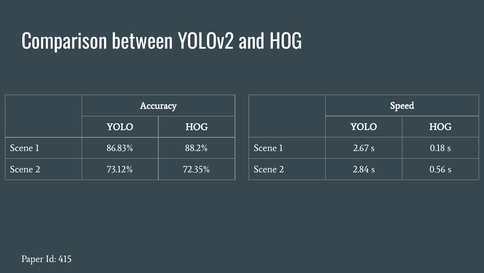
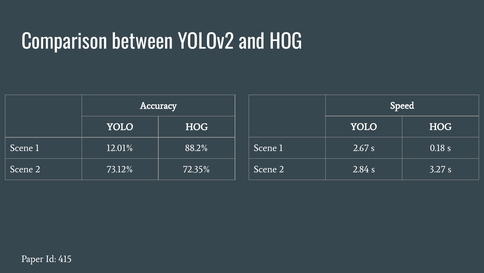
86.83%: 86.83% -> 12.01% (120, 148)
0.56: 0.56 -> 3.27 (437, 169)
